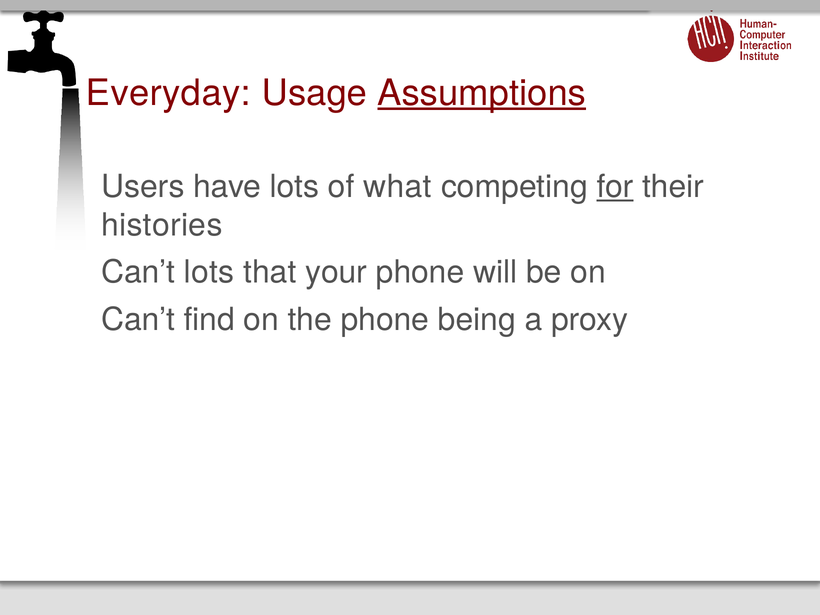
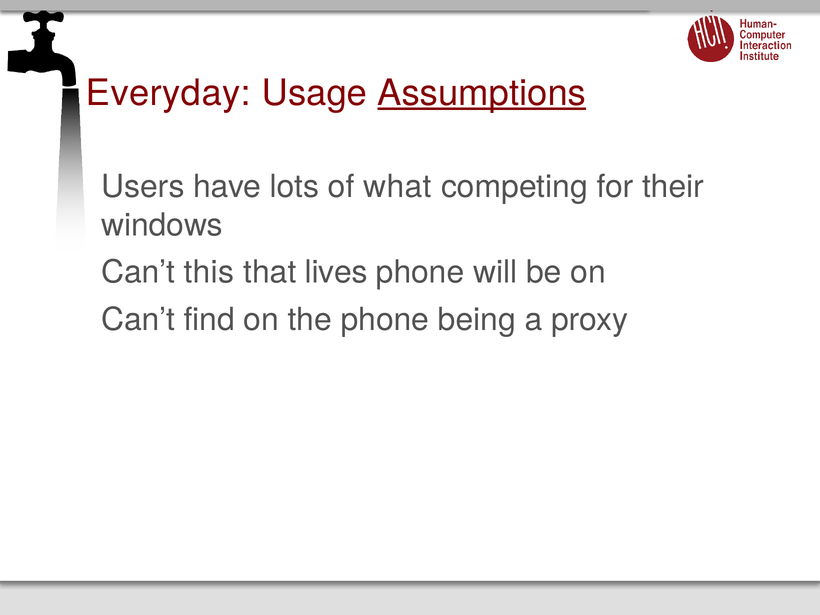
for underline: present -> none (615, 187)
histories: histories -> windows (162, 225)
Can’t lots: lots -> this (209, 272)
your: your -> lives (336, 272)
